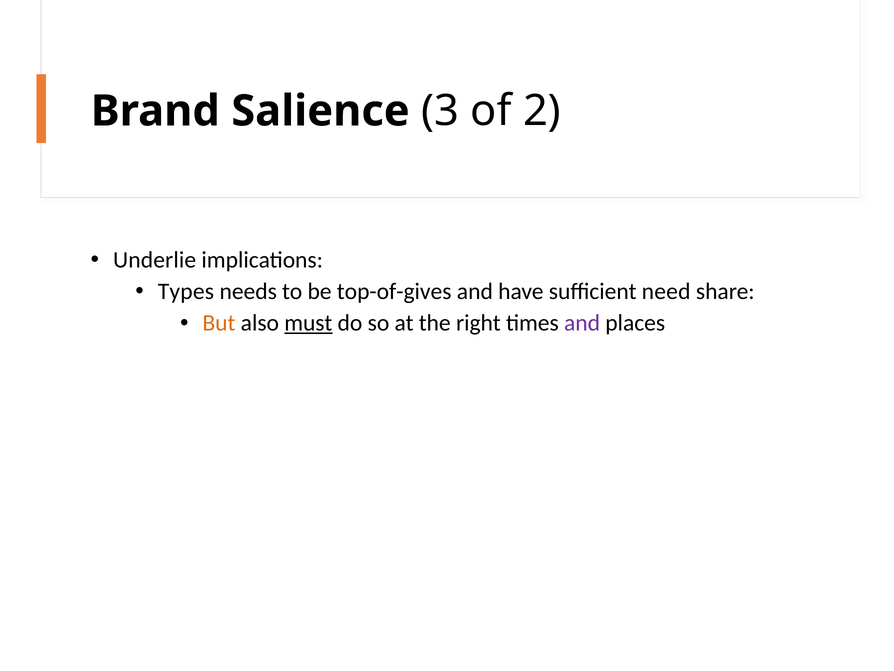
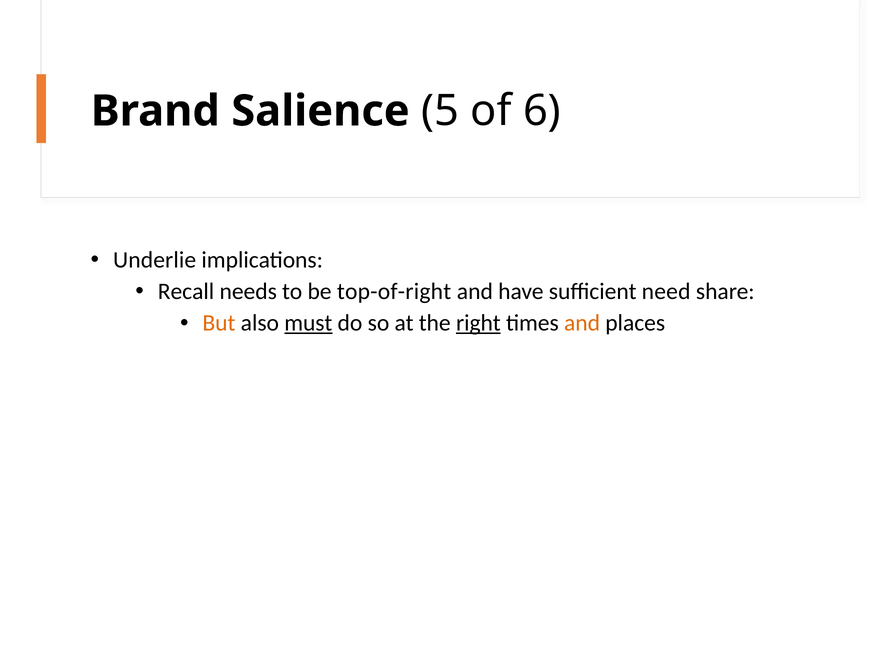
3: 3 -> 5 (440, 111)
2: 2 -> 6 (542, 111)
Types: Types -> Recall (186, 291)
top-of-gives: top-of-gives -> top-of-right (394, 291)
right underline: none -> present (478, 323)
and colour: purple -> orange (582, 323)
